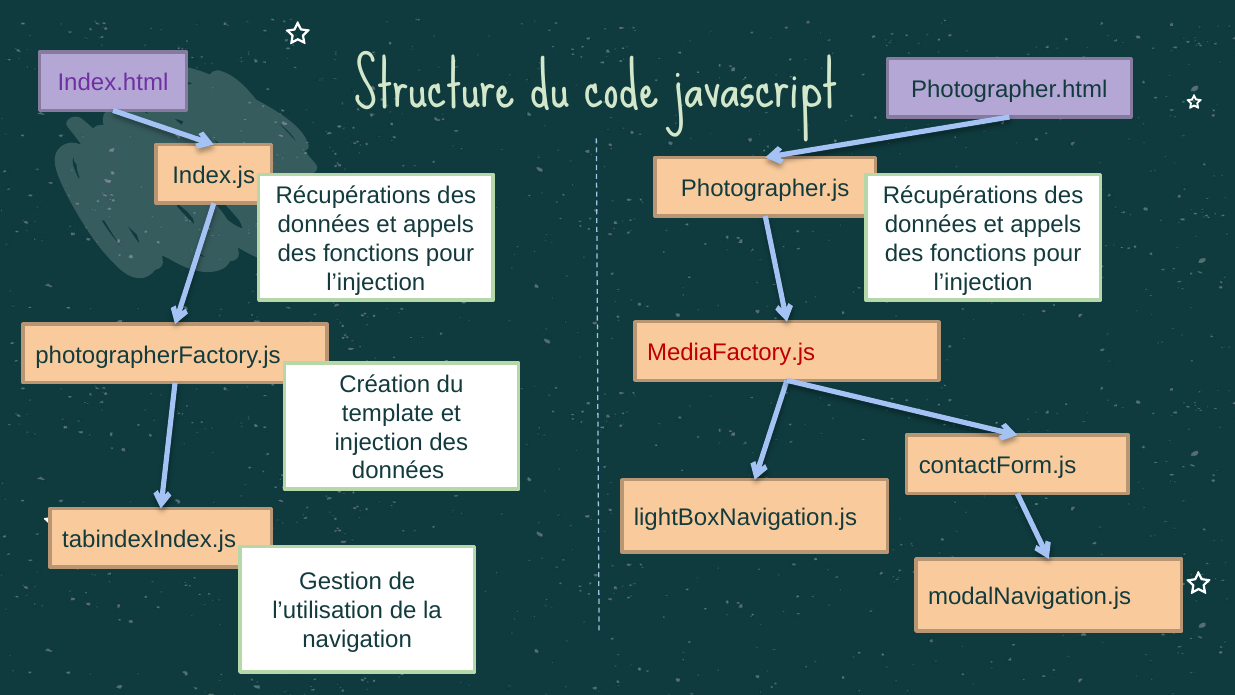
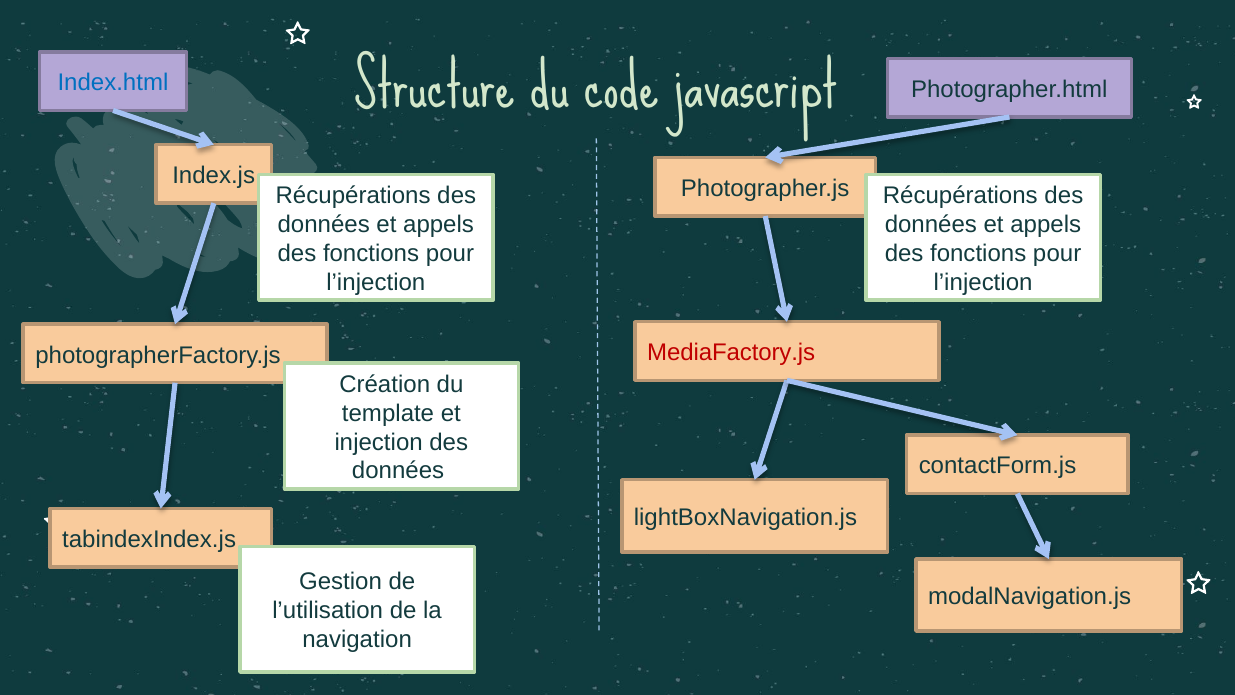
Index.html colour: purple -> blue (113, 83)
